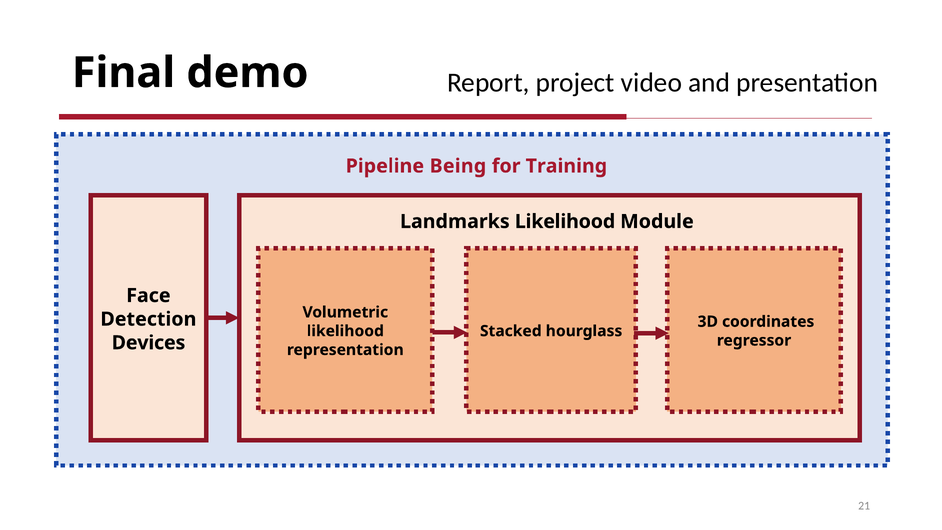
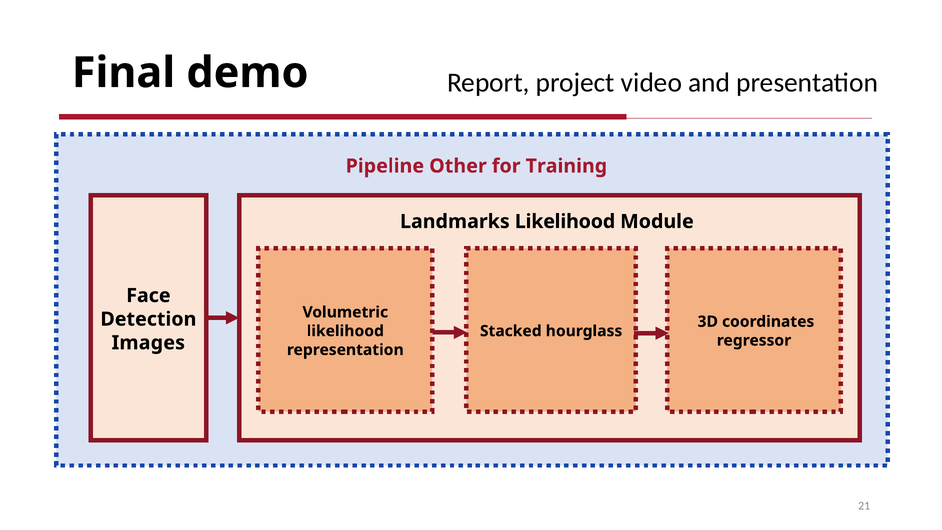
Being: Being -> Other (458, 166)
Devices: Devices -> Images (148, 343)
